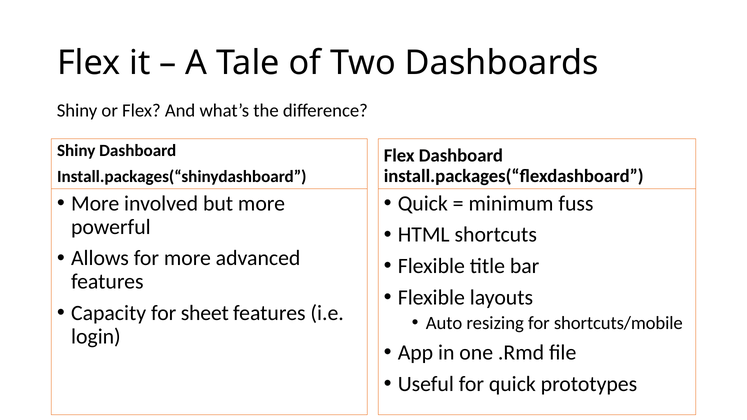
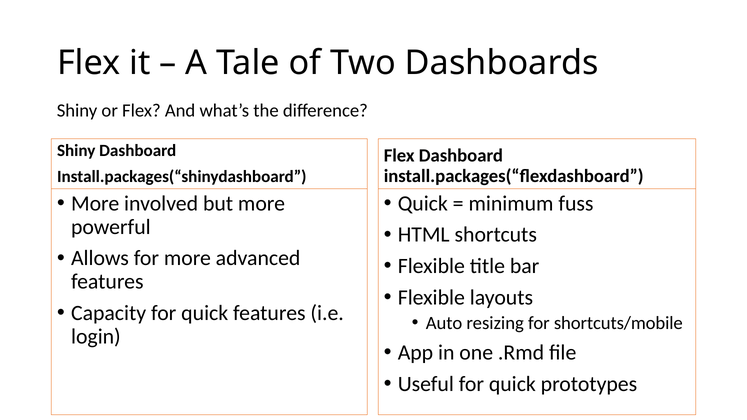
Capacity for sheet: sheet -> quick (205, 313)
